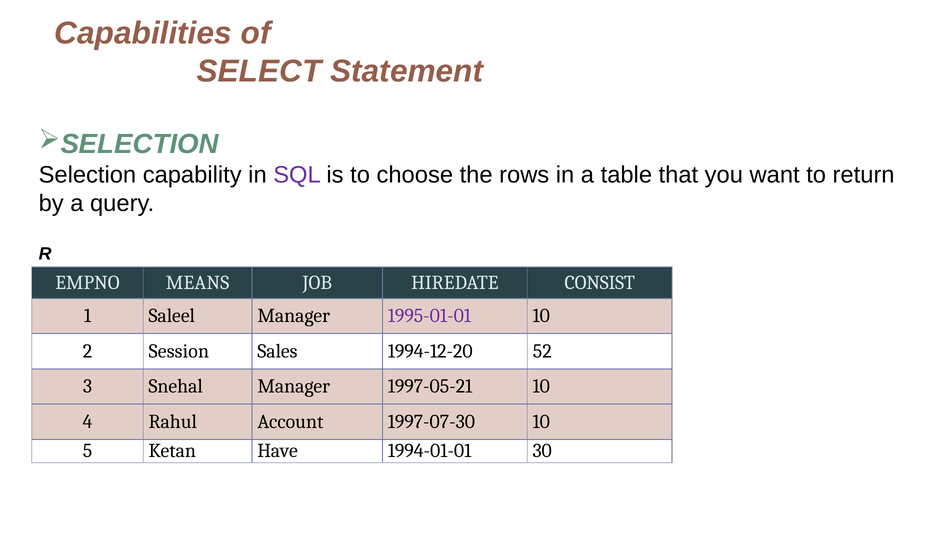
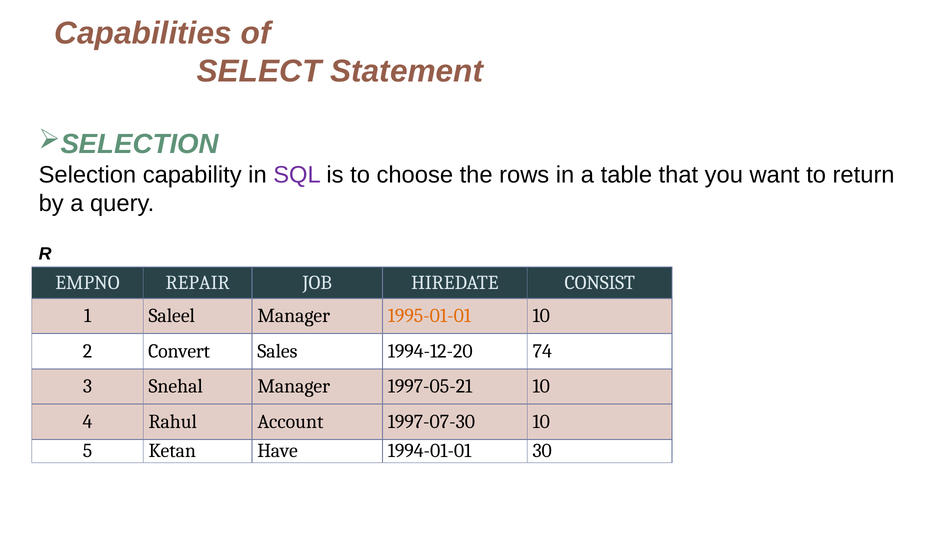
MEANS: MEANS -> REPAIR (198, 282)
1995-01-01 colour: purple -> orange (429, 316)
Session: Session -> Convert (179, 351)
52: 52 -> 74 (542, 351)
